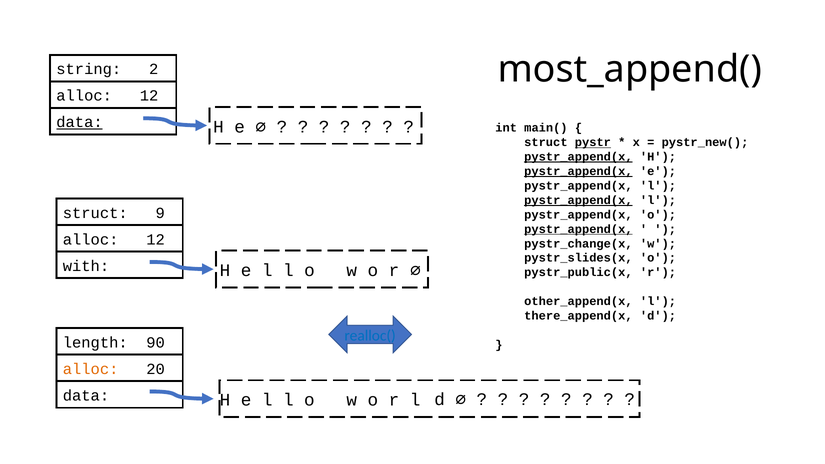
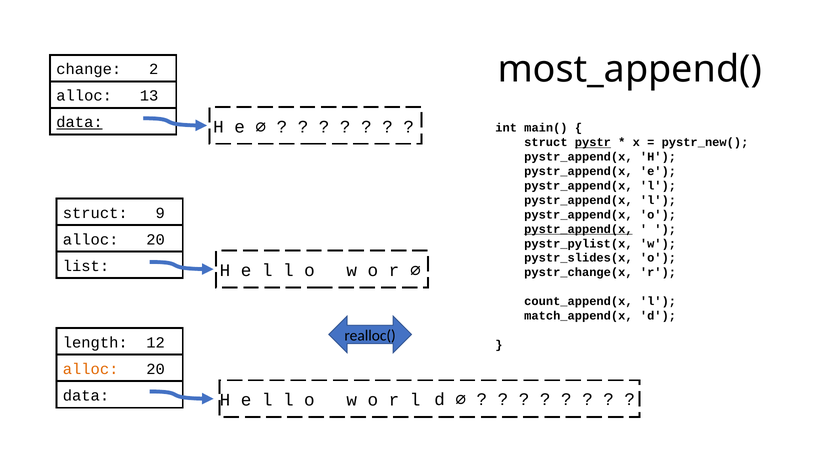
string: string -> change (89, 69)
12: 12 -> 13 (149, 96)
pystr_append(x underline: present -> none (578, 157)
pystr_append(x underline: present -> none (578, 171)
pystr_append(x underline: present -> none (578, 200)
12: 12 -> 20 (156, 240)
pystr_change(x: pystr_change(x -> pystr_pylist(x (578, 244)
with: with -> list (86, 266)
pystr_public(x: pystr_public(x -> pystr_change(x (578, 272)
other_append(x: other_append(x -> count_append(x (578, 301)
there_append(x: there_append(x -> match_append(x (578, 316)
realloc( colour: blue -> black (370, 336)
90: 90 -> 12 (156, 343)
